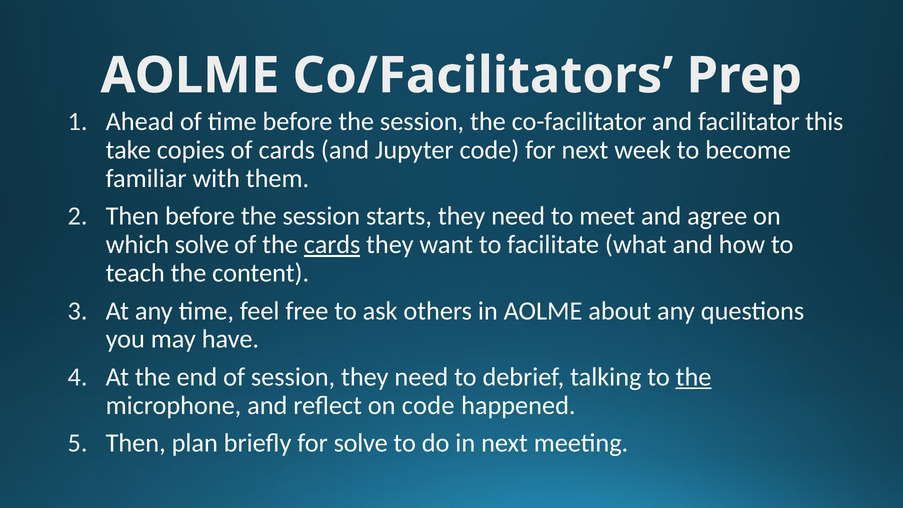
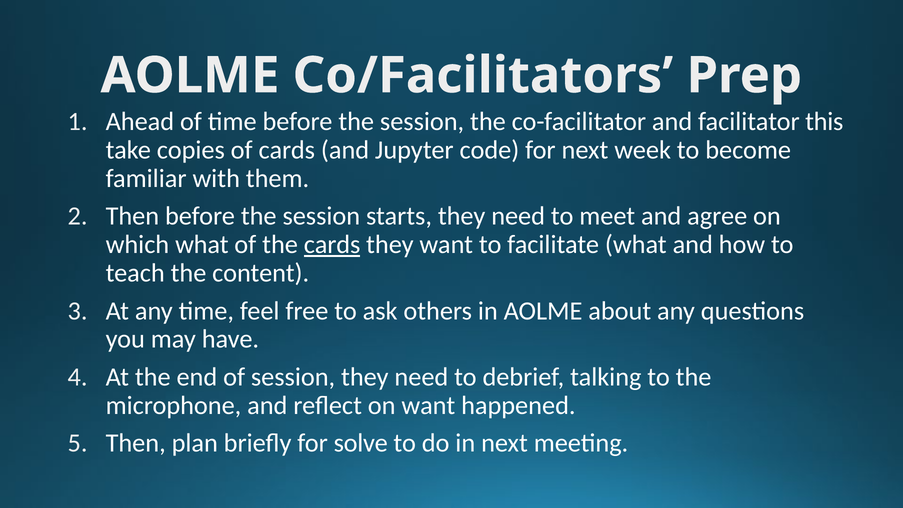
which solve: solve -> what (202, 245)
the underline: present -> none (694, 377)
on code: code -> want (428, 405)
